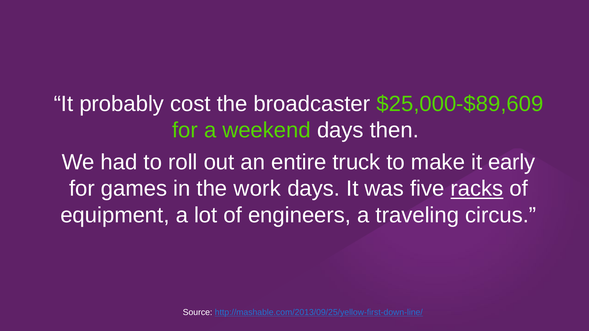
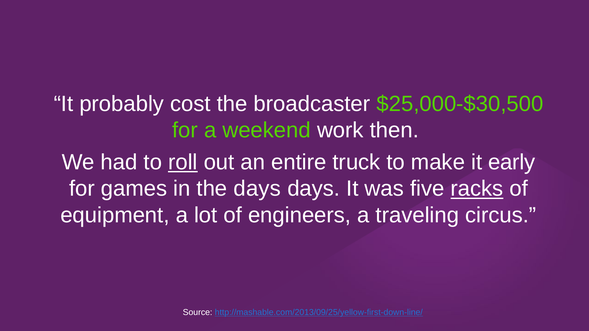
$25,000-$89,609: $25,000-$89,609 -> $25,000-$30,500 (460, 104)
weekend days: days -> work (340, 130)
roll underline: none -> present (183, 162)
the work: work -> days (257, 189)
